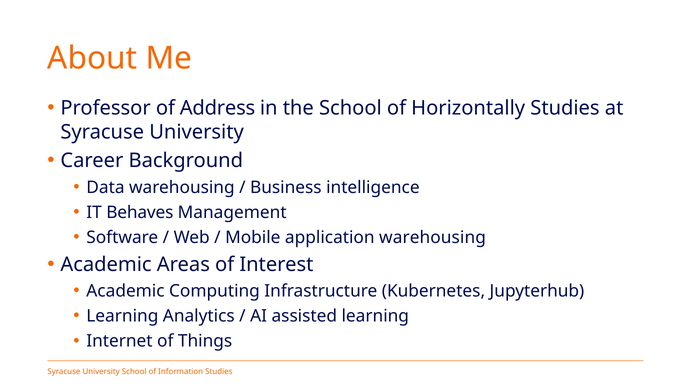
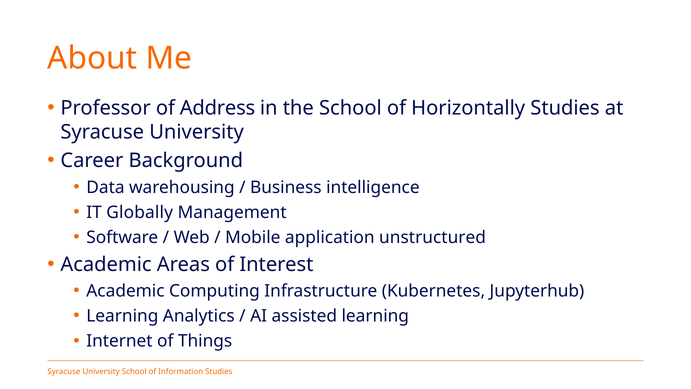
Behaves: Behaves -> Globally (140, 212)
application warehousing: warehousing -> unstructured (433, 237)
